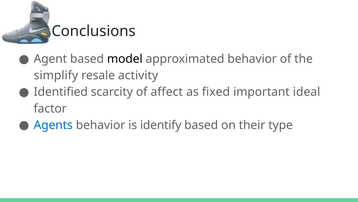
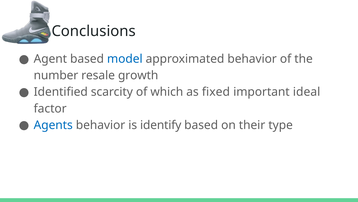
model colour: black -> blue (125, 59)
simplify: simplify -> number (56, 75)
activity: activity -> growth (138, 75)
affect: affect -> which (167, 92)
